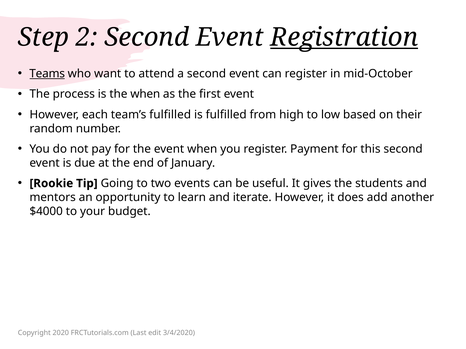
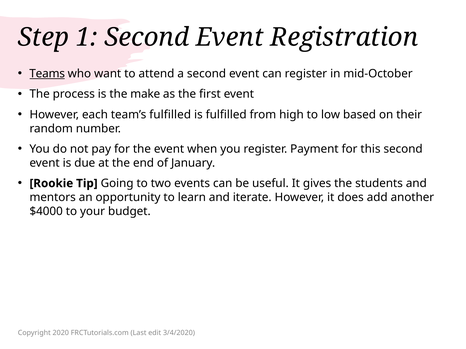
2: 2 -> 1 (87, 37)
Registration underline: present -> none (344, 37)
the when: when -> make (145, 94)
